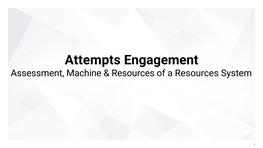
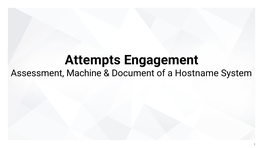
Resources: Resources -> Document (133, 73)
a Resources: Resources -> Hostname (197, 73)
